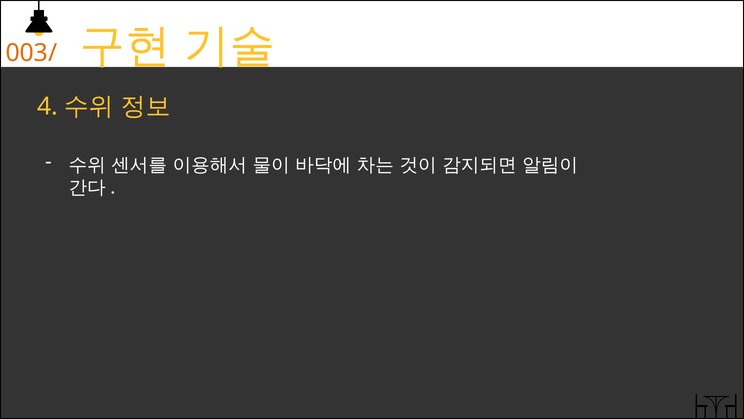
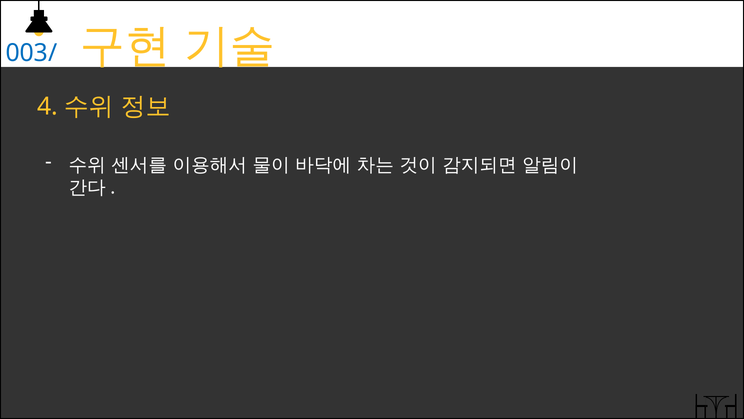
003/ colour: orange -> blue (31, 53)
